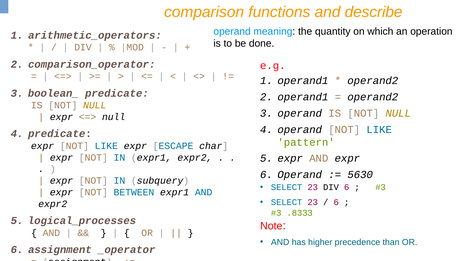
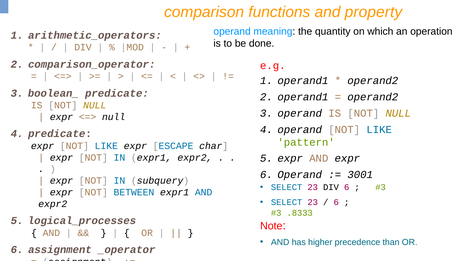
describe: describe -> property (373, 12)
5630: 5630 -> 3001 (360, 175)
